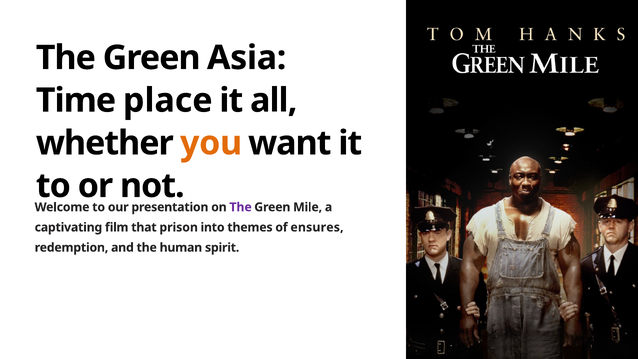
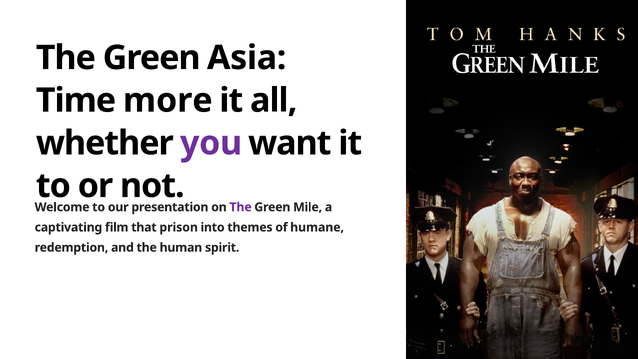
place: place -> more (168, 100)
you colour: orange -> purple (211, 143)
ensures: ensures -> humane (317, 227)
